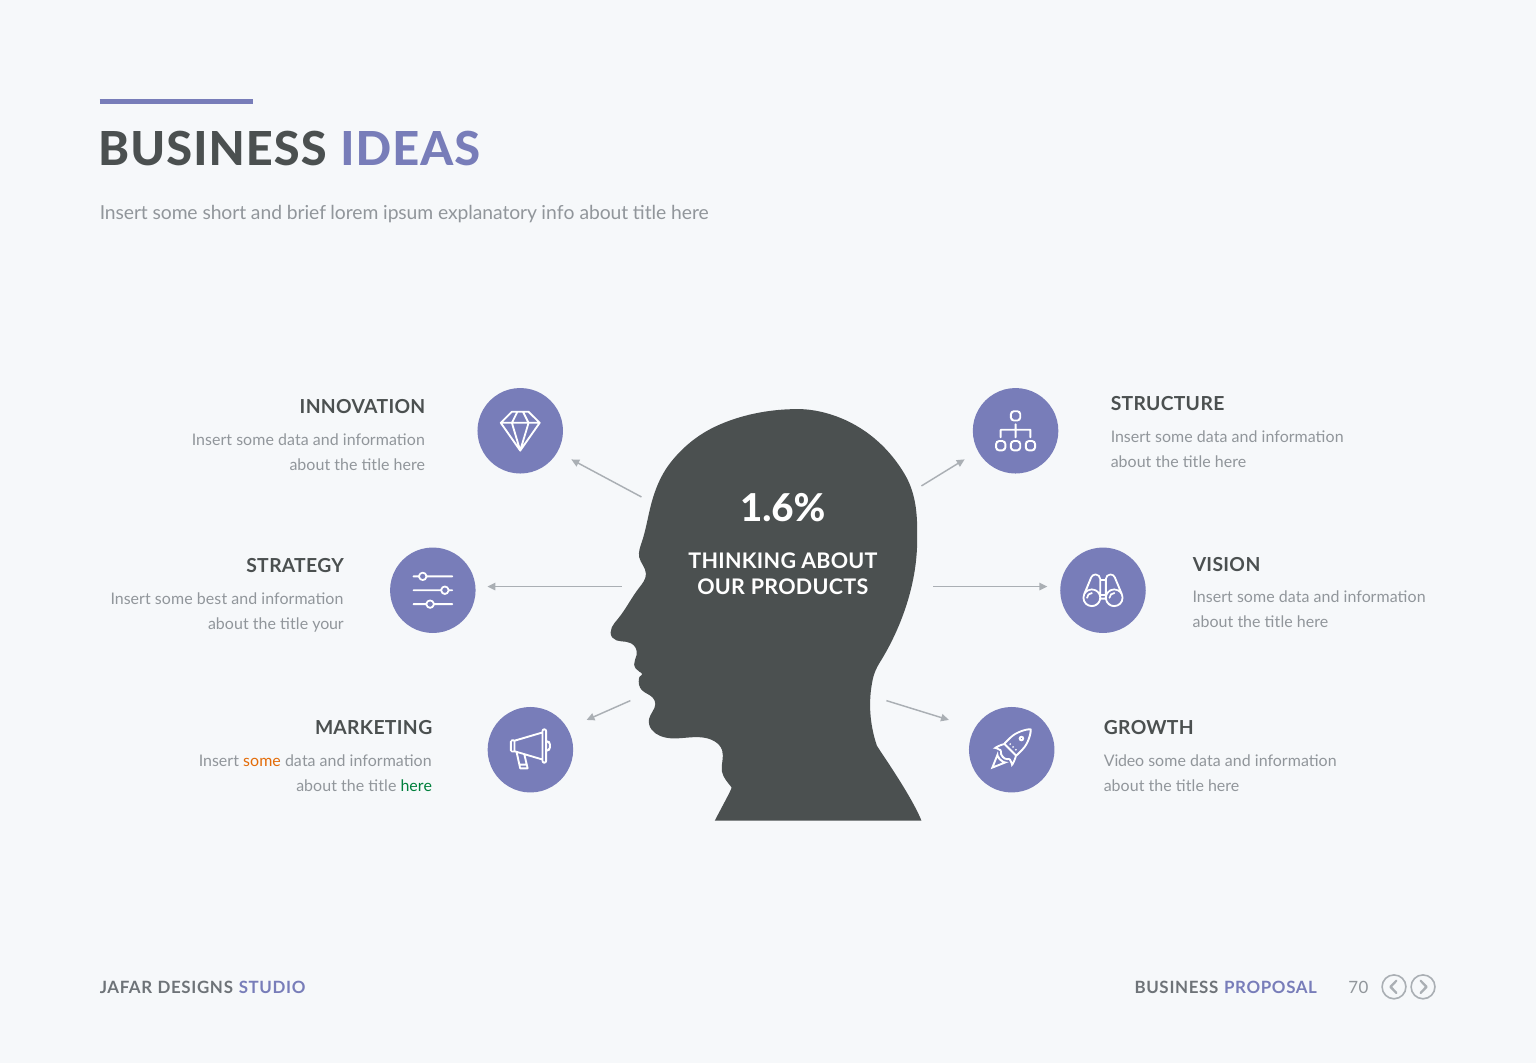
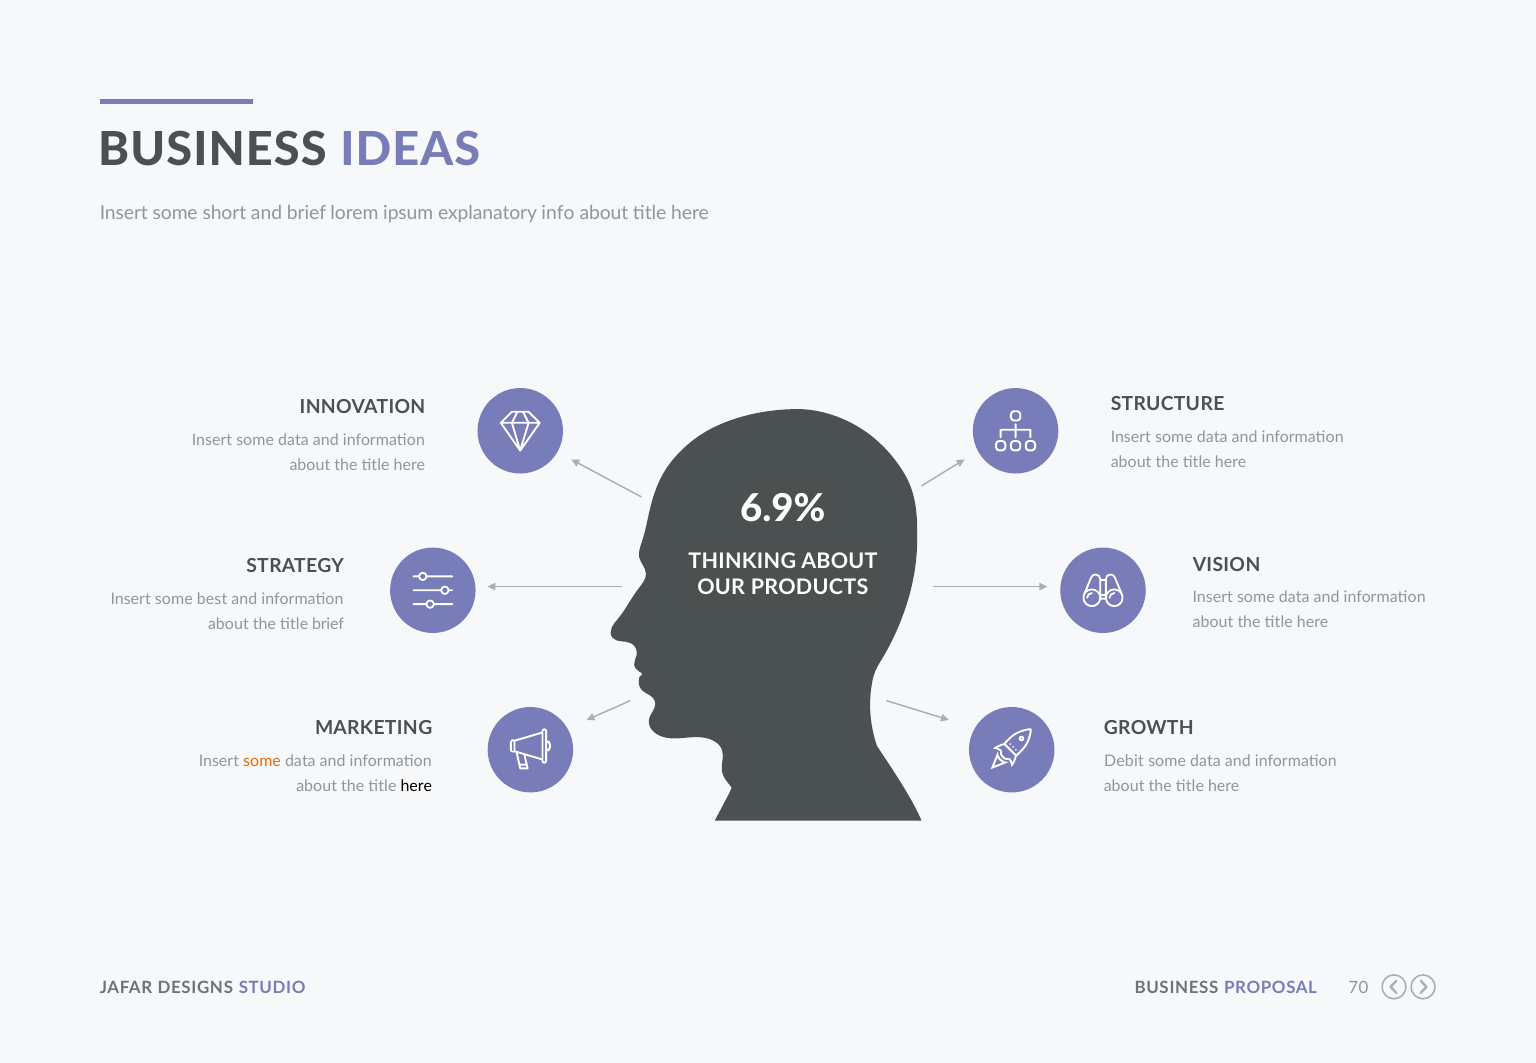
1.6%: 1.6% -> 6.9% (783, 509)
title your: your -> brief (328, 624)
Video: Video -> Debit (1124, 762)
here colour: green -> black (416, 786)
